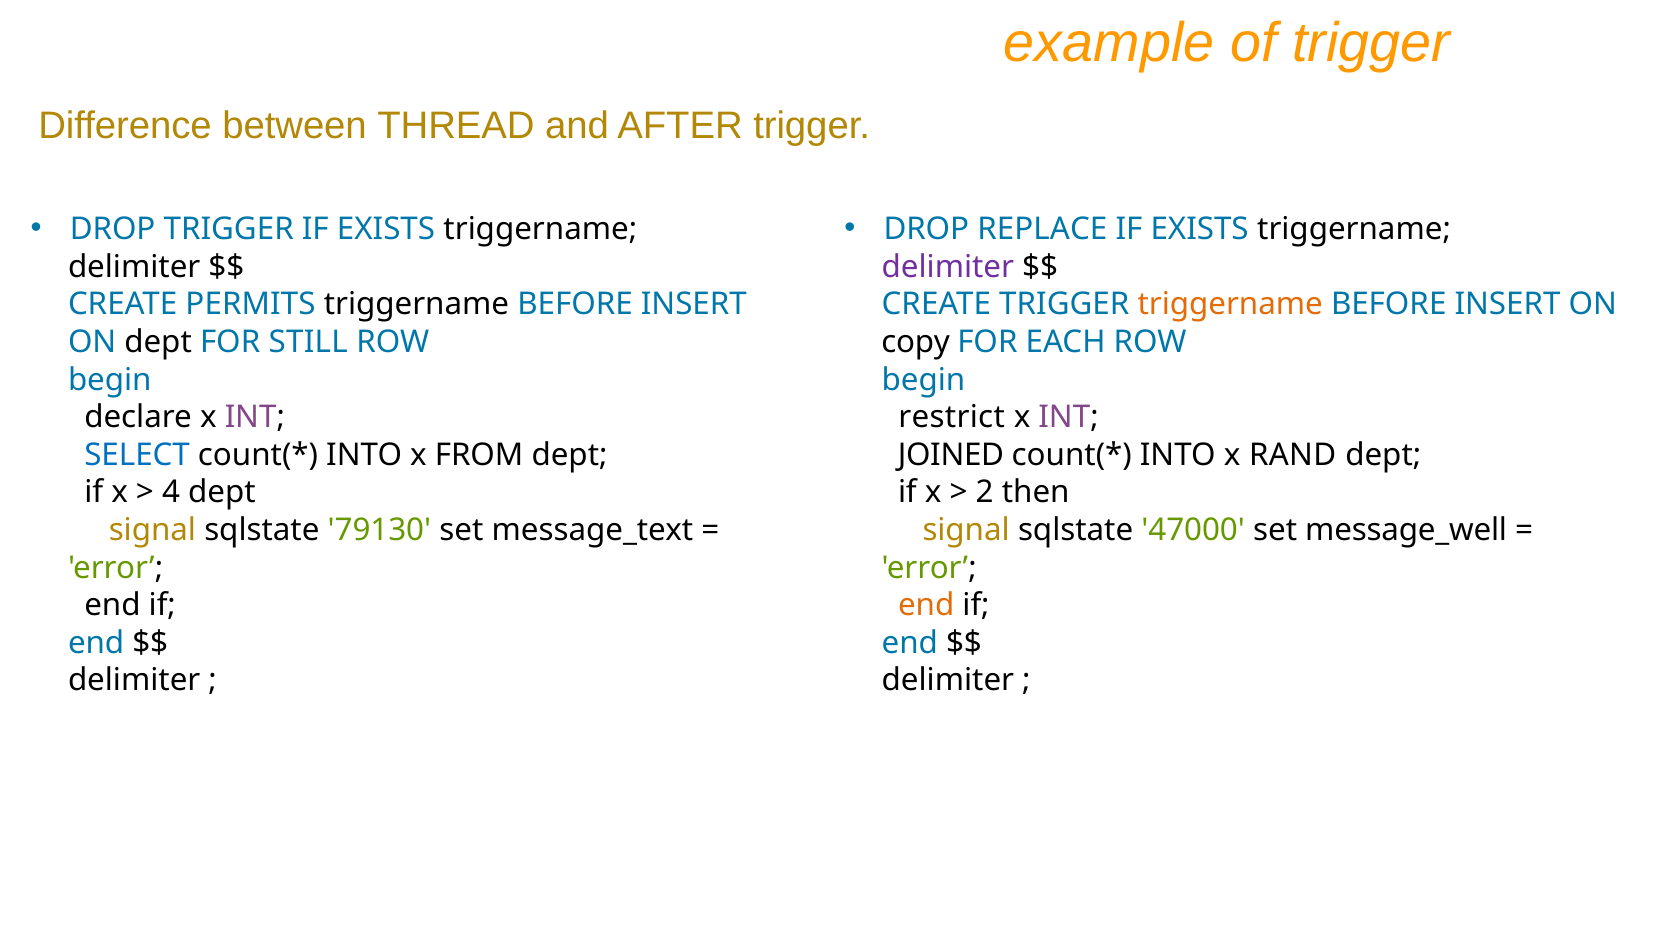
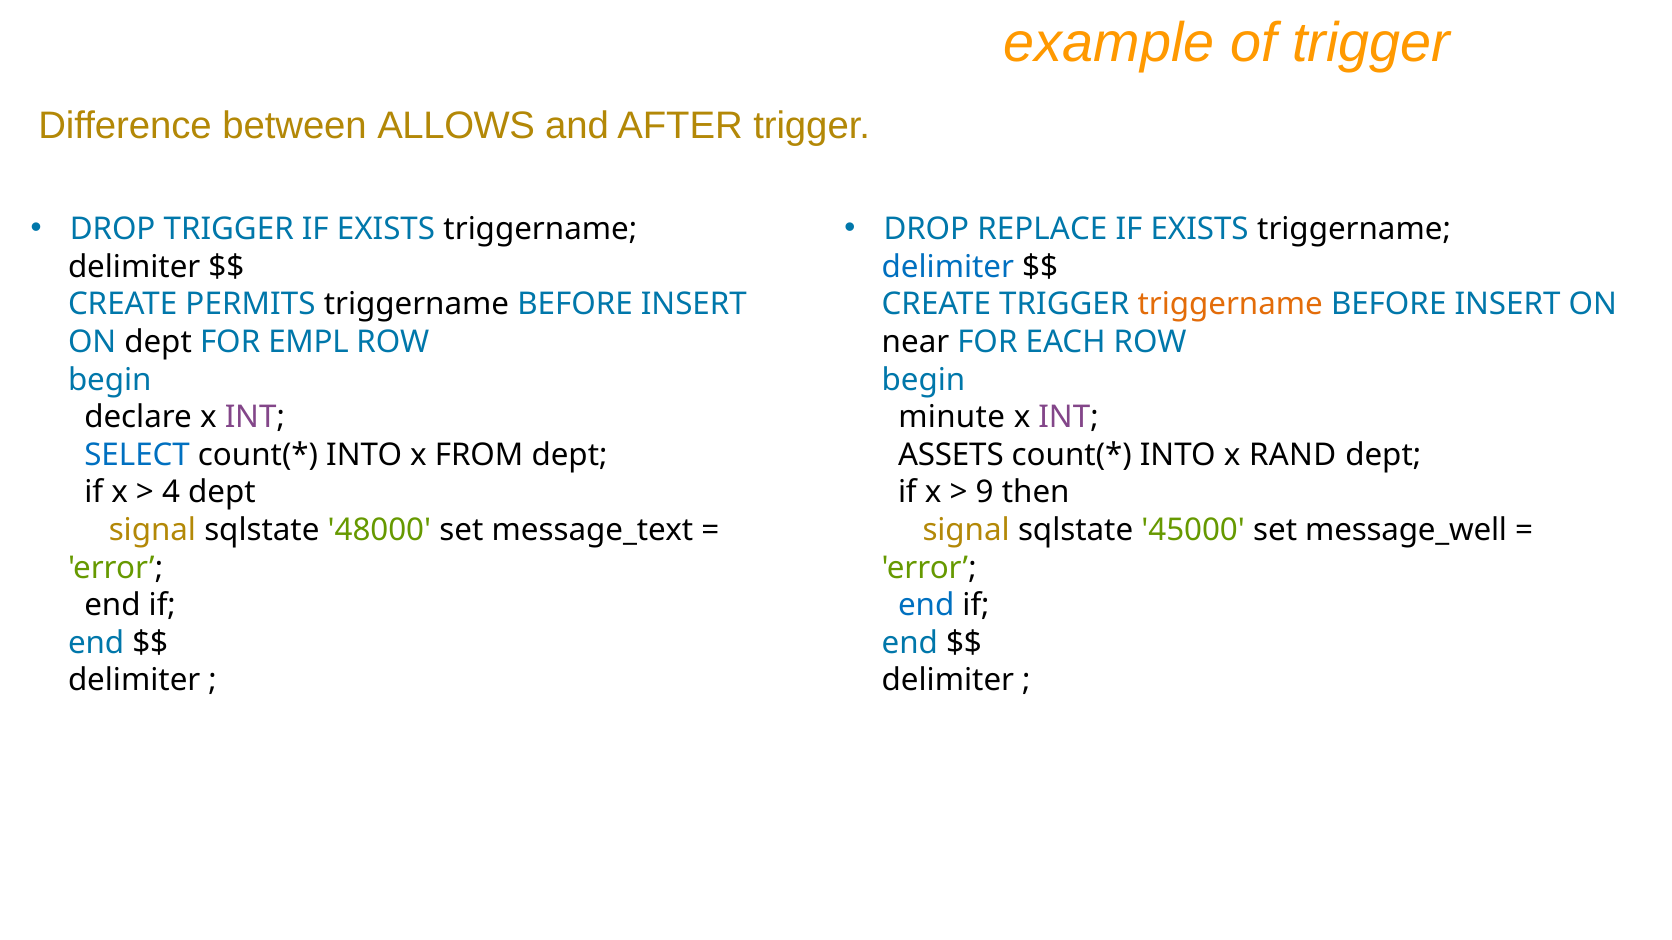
THREAD: THREAD -> ALLOWS (456, 126)
delimiter colour: purple -> blue (948, 267)
STILL: STILL -> EMPL (309, 342)
copy: copy -> near (916, 342)
restrict: restrict -> minute (952, 417)
JOINED: JOINED -> ASSETS (951, 455)
2: 2 -> 9 (985, 493)
79130: 79130 -> 48000 (379, 530)
47000: 47000 -> 45000 (1193, 530)
end colour: orange -> blue (926, 606)
